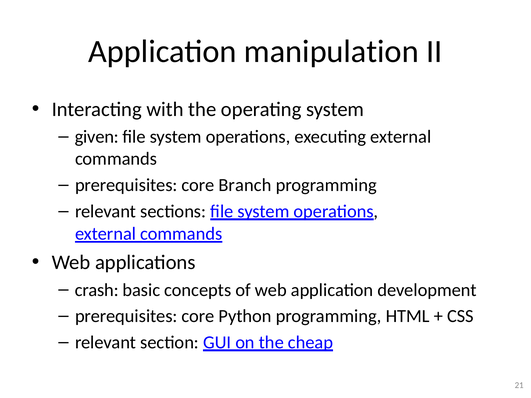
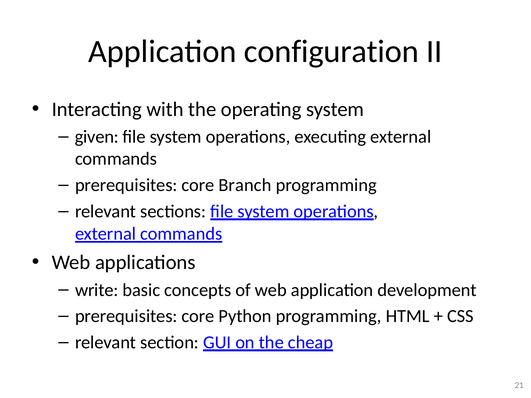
manipulation: manipulation -> configuration (331, 51)
crash: crash -> write (97, 290)
